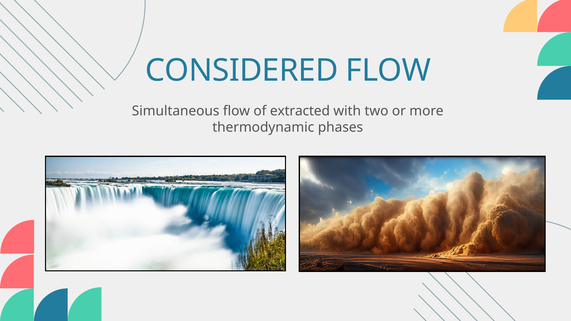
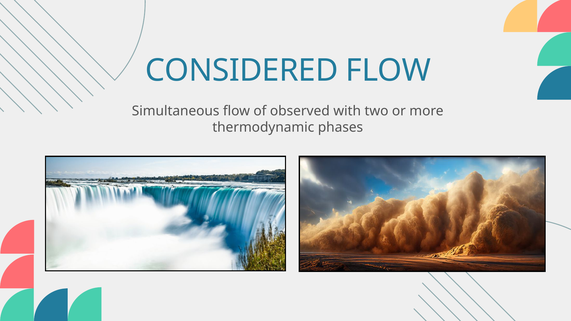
extracted: extracted -> observed (300, 111)
